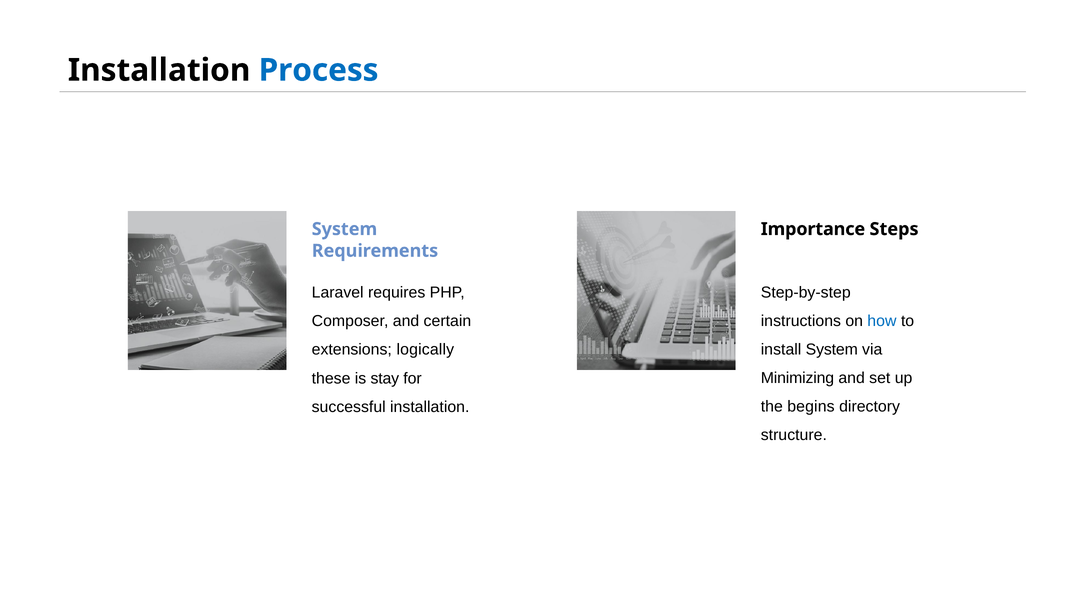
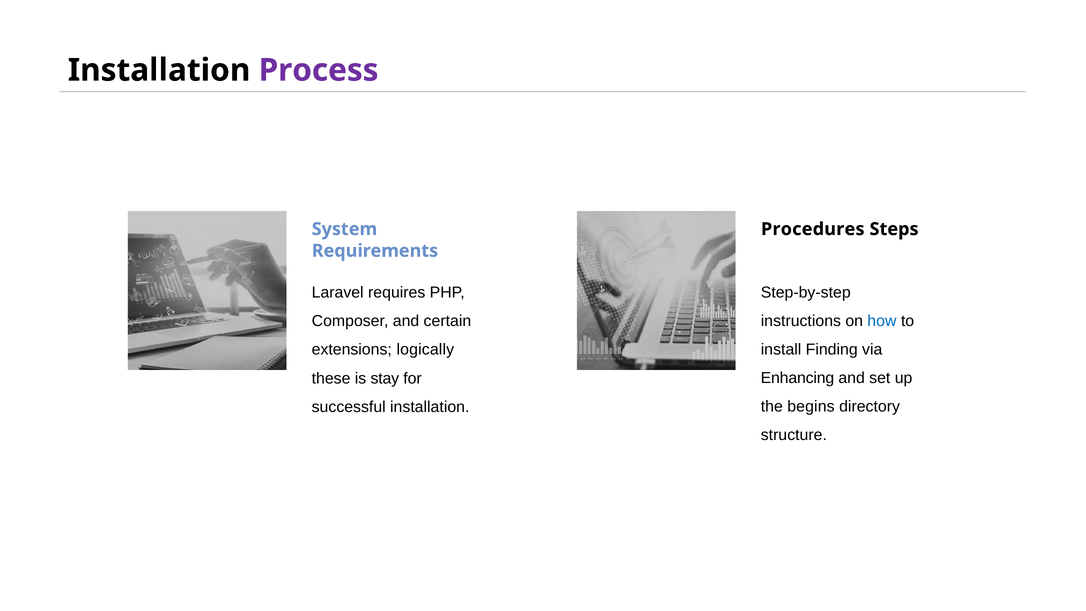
Process colour: blue -> purple (319, 70)
Importance: Importance -> Procedures (813, 229)
install System: System -> Finding (832, 350)
Minimizing: Minimizing -> Enhancing (797, 378)
